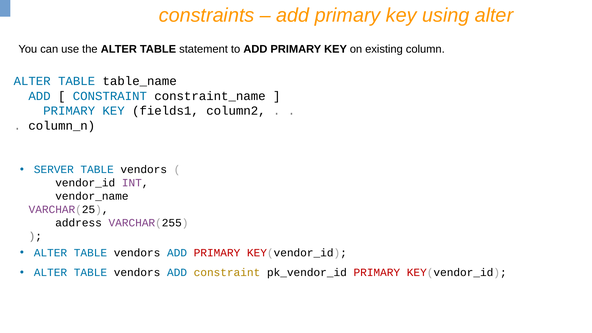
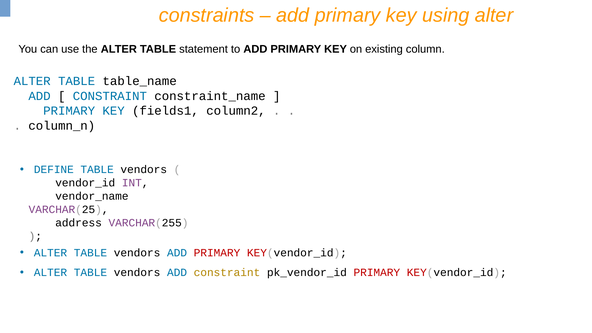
SERVER: SERVER -> DEFINE (54, 170)
